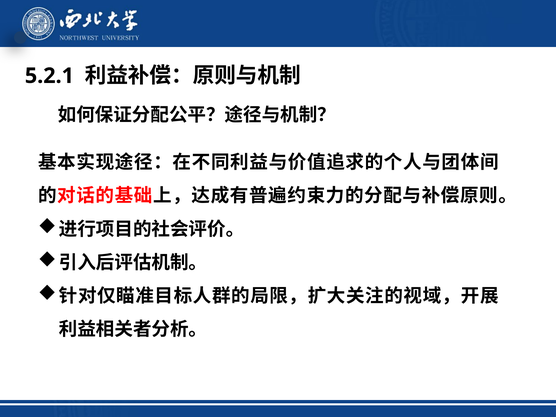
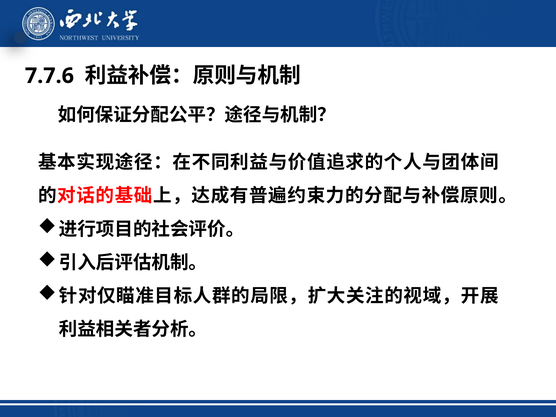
5.2.1: 5.2.1 -> 7.7.6 (49, 76)
